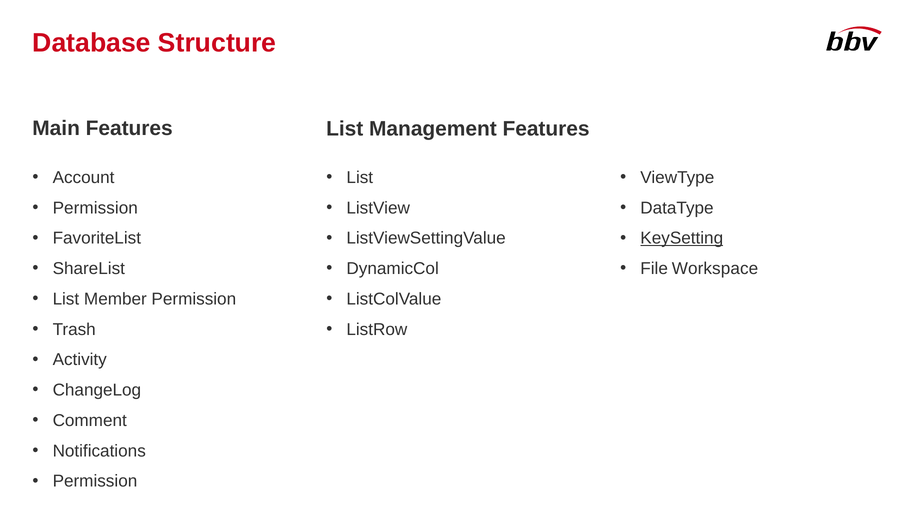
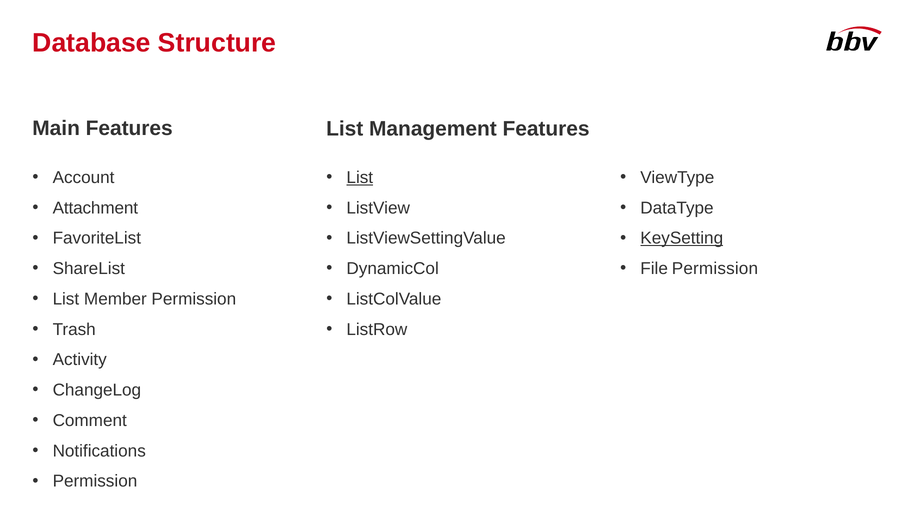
List underline: none -> present (360, 178)
Permission: Permission -> Attachment (95, 208)
File Workspace: Workspace -> Permission (715, 269)
